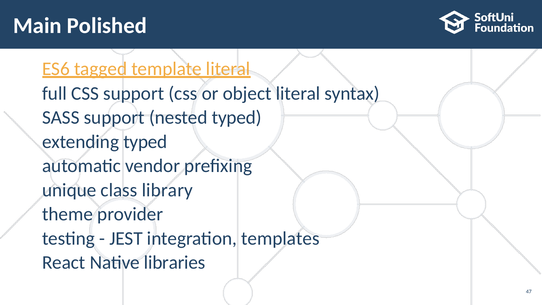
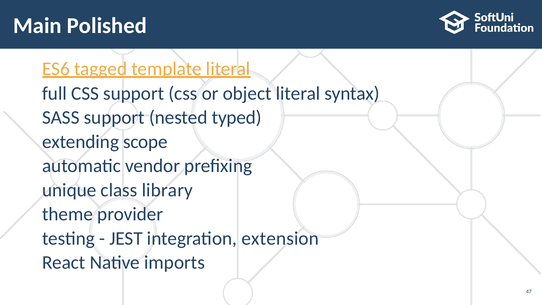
typed: typed -> scope (145, 142)
templates: templates -> extension (280, 238)
libraries: libraries -> imports (175, 262)
